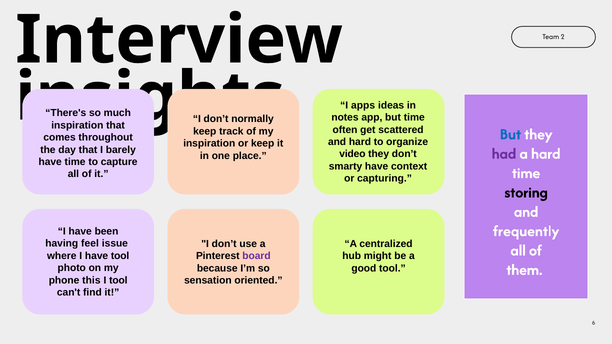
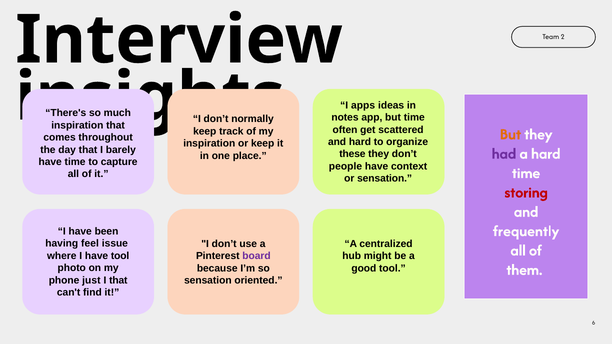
But colour: blue -> orange (510, 134)
video: video -> these (352, 154)
smarty: smarty -> people (345, 166)
or capturing: capturing -> sensation (385, 179)
storing colour: black -> red (526, 192)
this: this -> just (91, 280)
I tool: tool -> that (118, 280)
